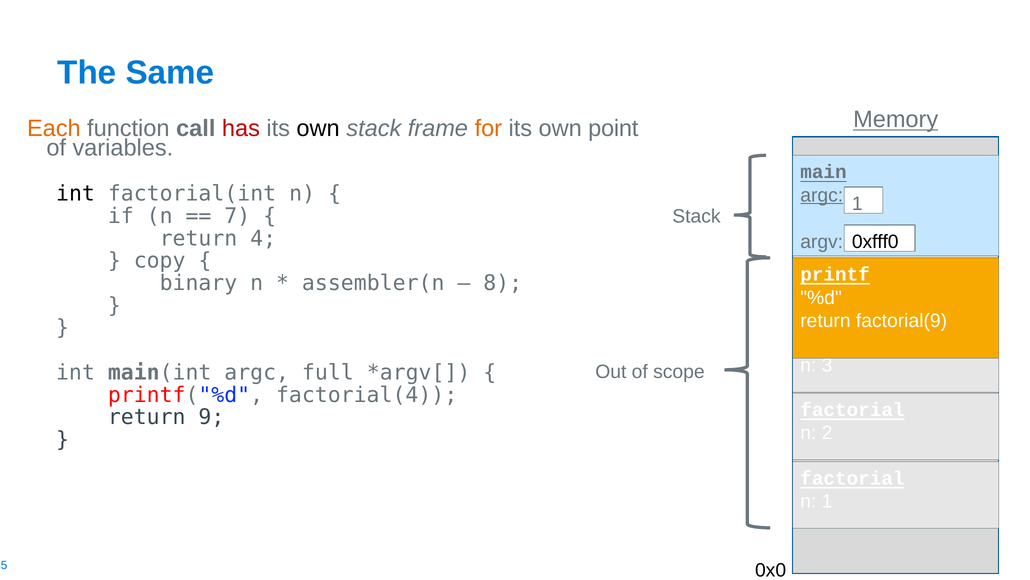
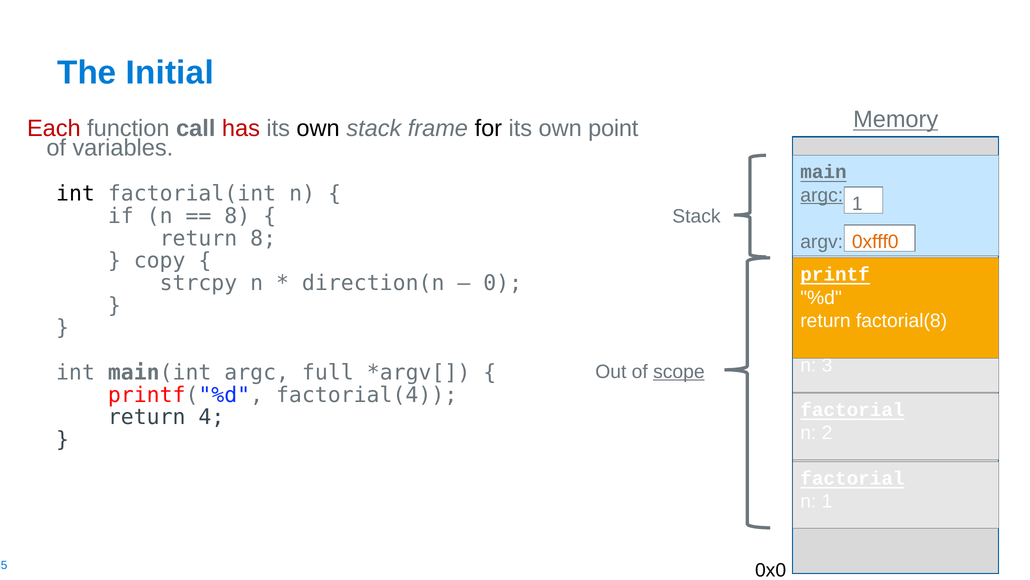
Same: Same -> Initial (170, 73)
Each colour: orange -> red (54, 128)
for colour: orange -> black (488, 128)
7: 7 -> 8 (237, 216)
return 4: 4 -> 8 (263, 238)
0xfff0 colour: black -> orange (875, 242)
binary: binary -> strcpy (198, 283)
assembler(n: assembler(n -> direction(n (373, 283)
8: 8 -> 0 (503, 283)
factorial(9: factorial(9 -> factorial(8 (902, 321)
scope underline: none -> present (679, 371)
return 9: 9 -> 4 (211, 417)
